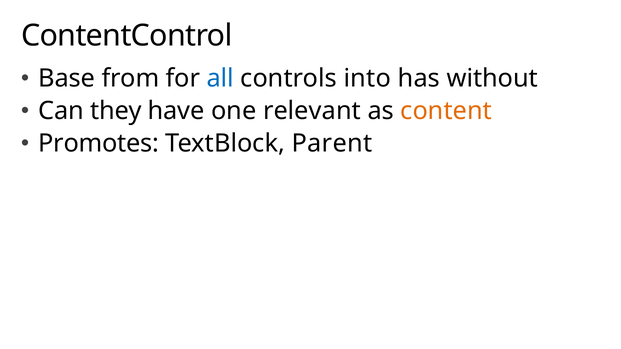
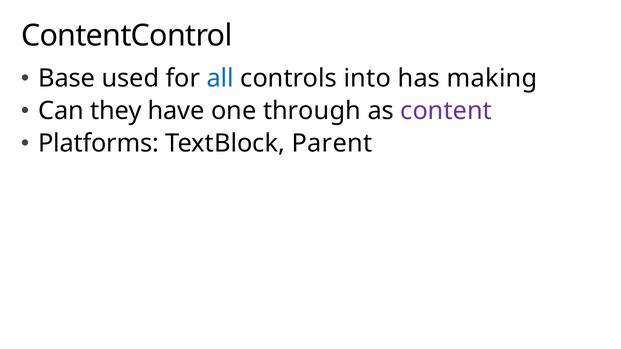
from: from -> used (130, 79)
without: without -> making (492, 79)
relevant: relevant -> through (312, 111)
content colour: orange -> purple (446, 111)
Promotes: Promotes -> Platforms (99, 144)
